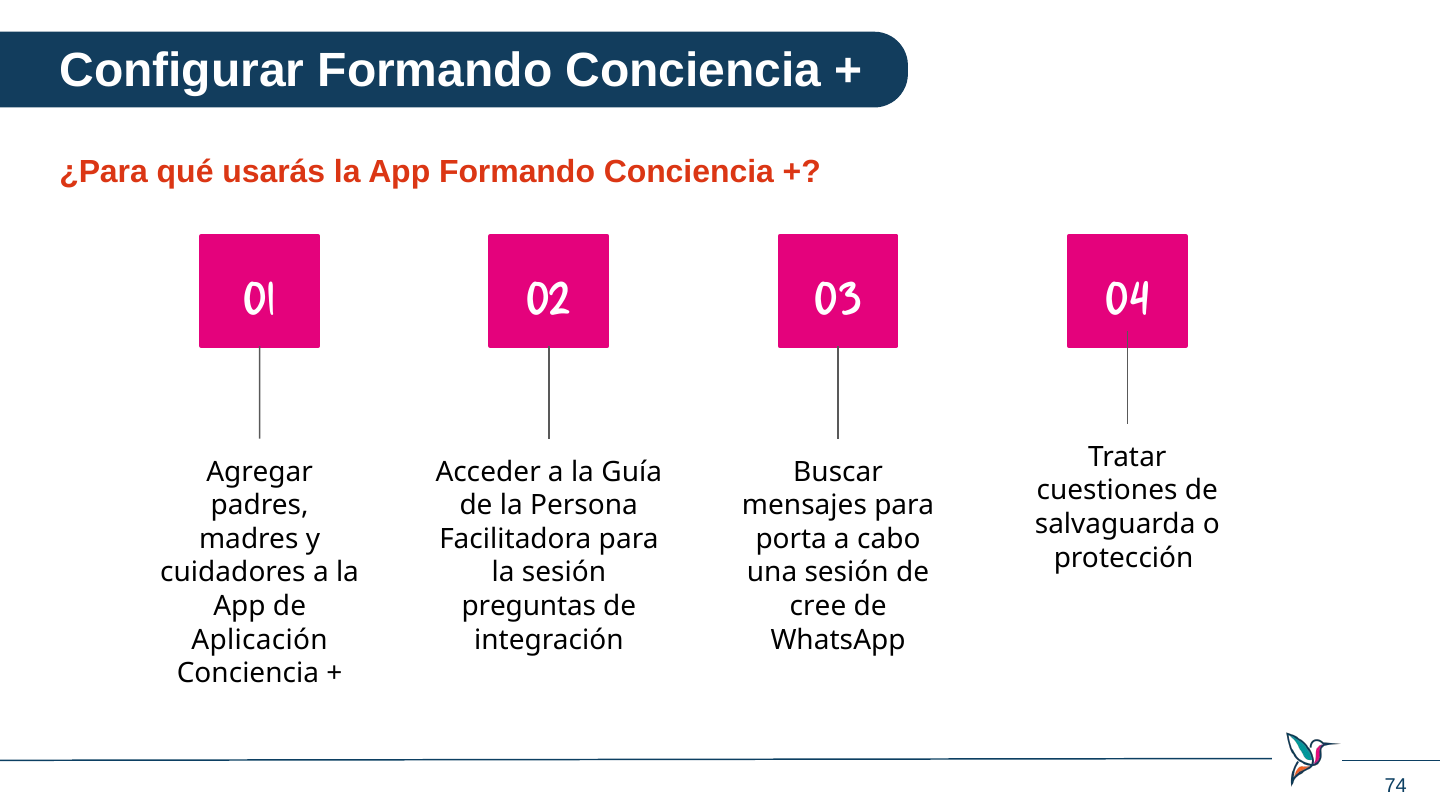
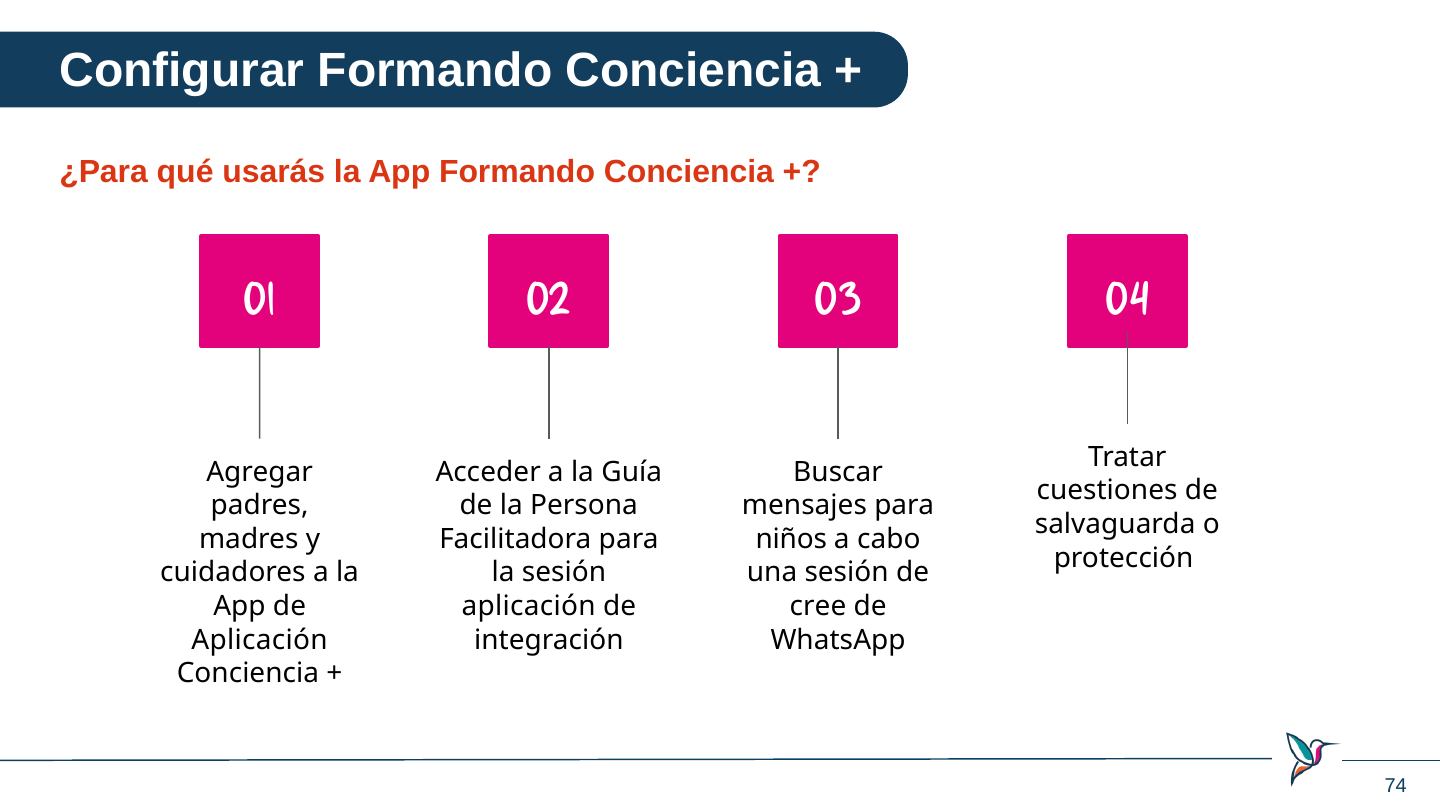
porta: porta -> niños (791, 539)
preguntas: preguntas -> aplicación (529, 606)
